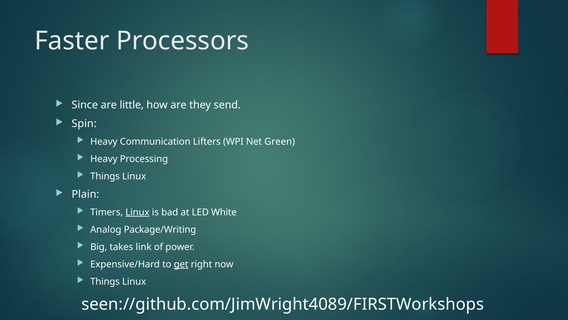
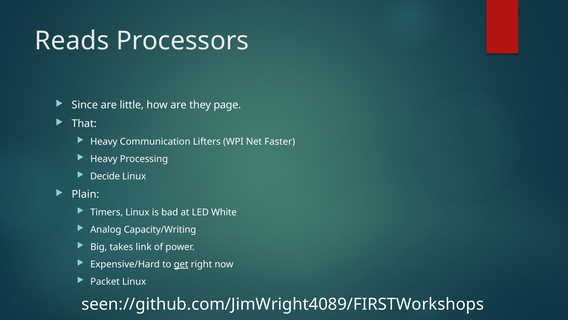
Faster: Faster -> Reads (72, 41)
send: send -> page (227, 105)
Spin: Spin -> That (84, 124)
Green: Green -> Faster (280, 142)
Things: Things -> Decide (105, 176)
Linux underline: present -> none (137, 212)
Package/Writing: Package/Writing -> Capacity/Writing (160, 229)
Things: Things -> Packet (105, 281)
